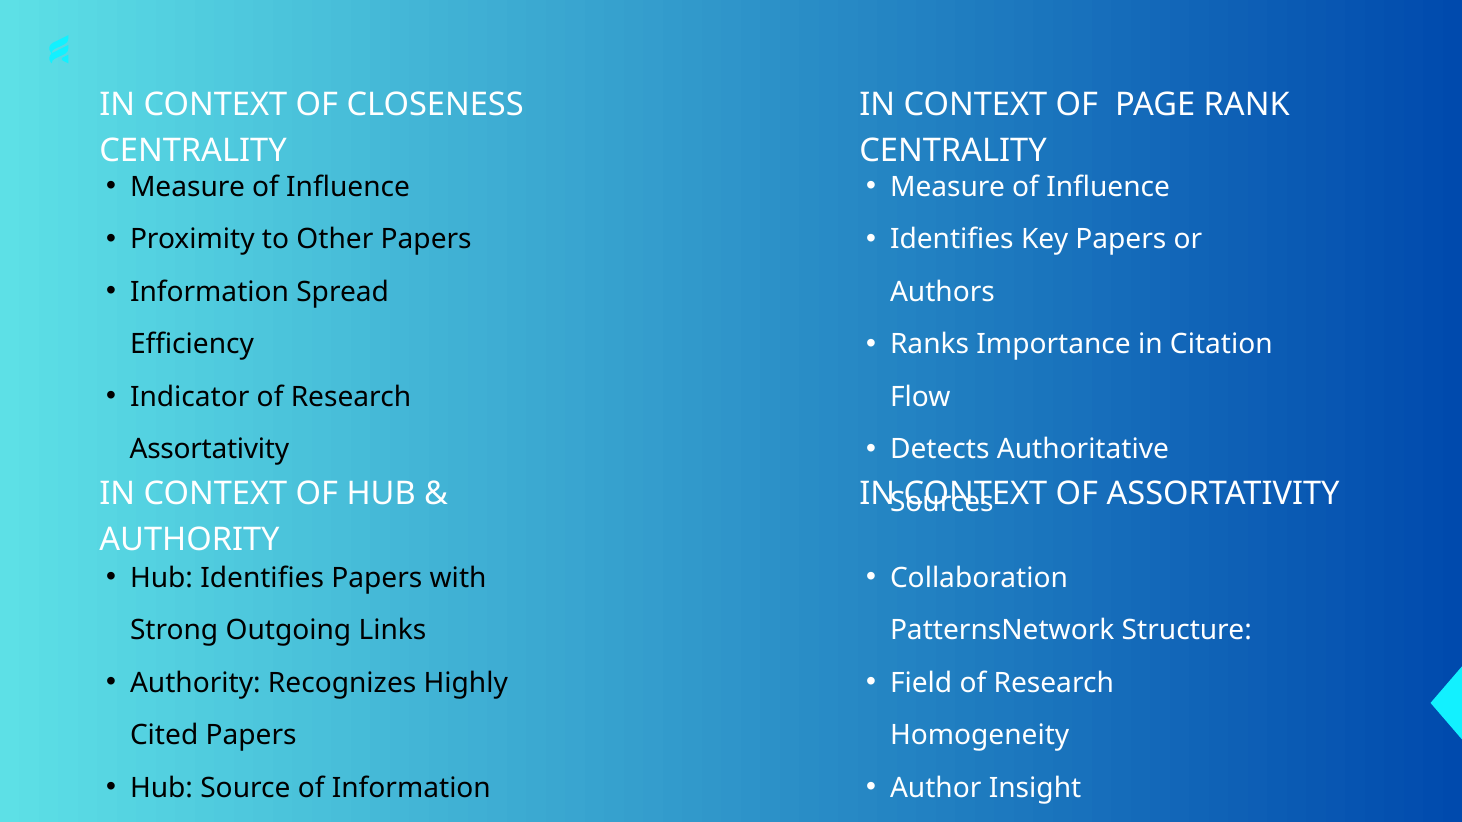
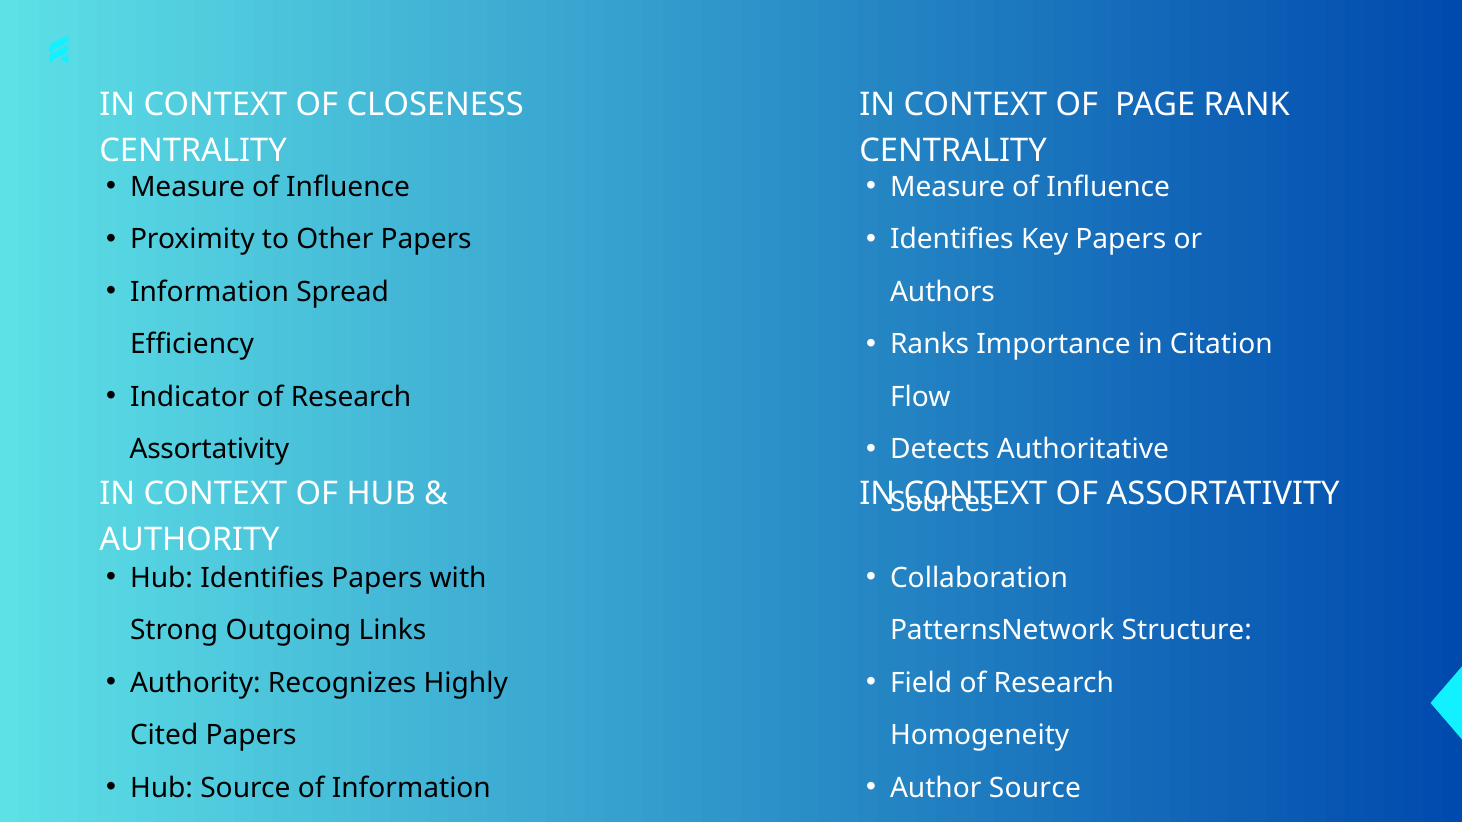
Author Insight: Insight -> Source (1035, 788)
